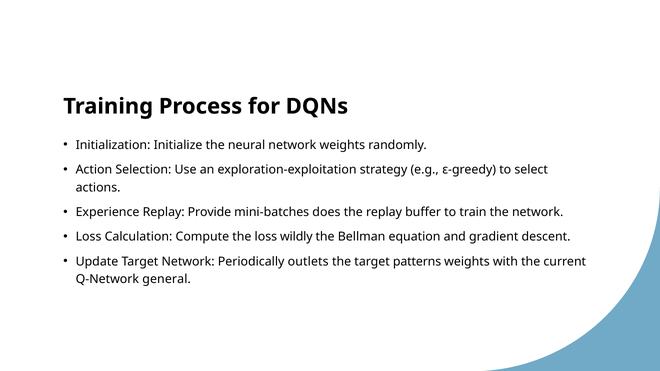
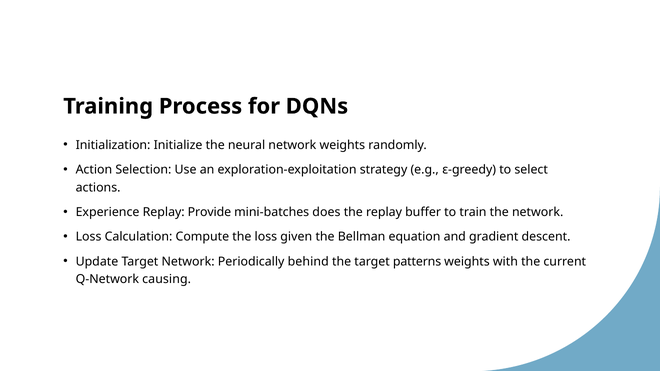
wildly: wildly -> given (296, 237)
outlets: outlets -> behind (308, 262)
general: general -> causing (167, 280)
